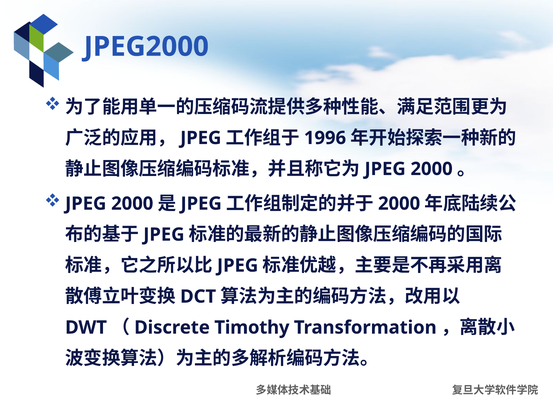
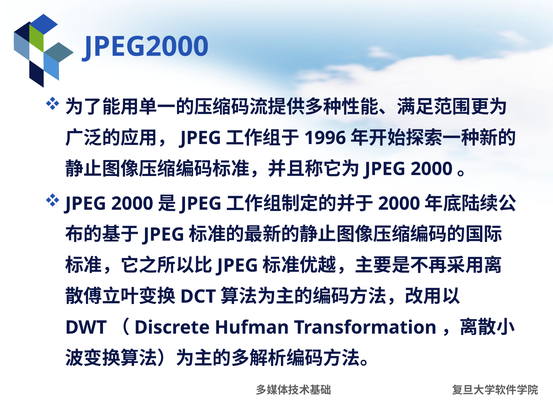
Timothy: Timothy -> Hufman (252, 327)
